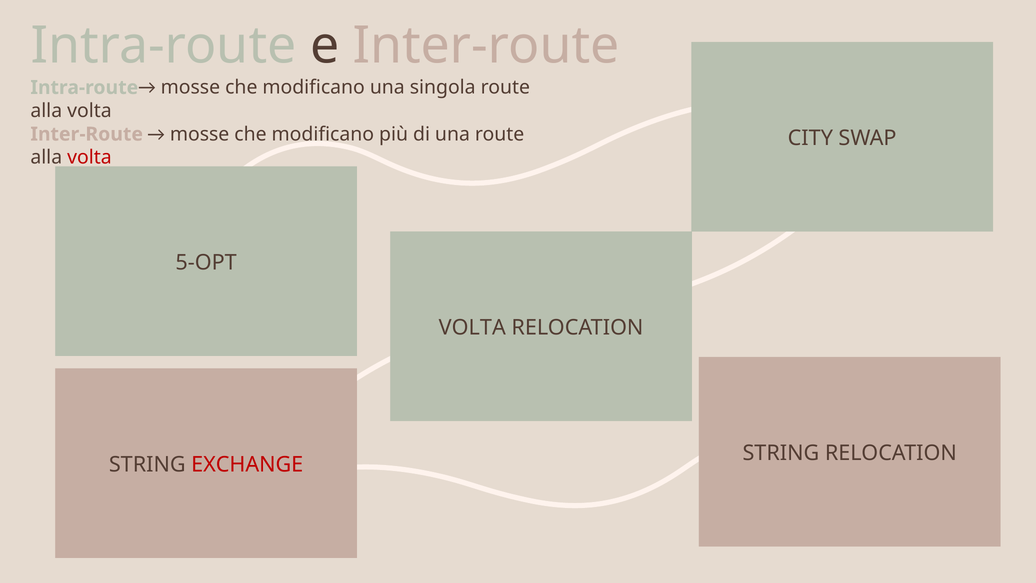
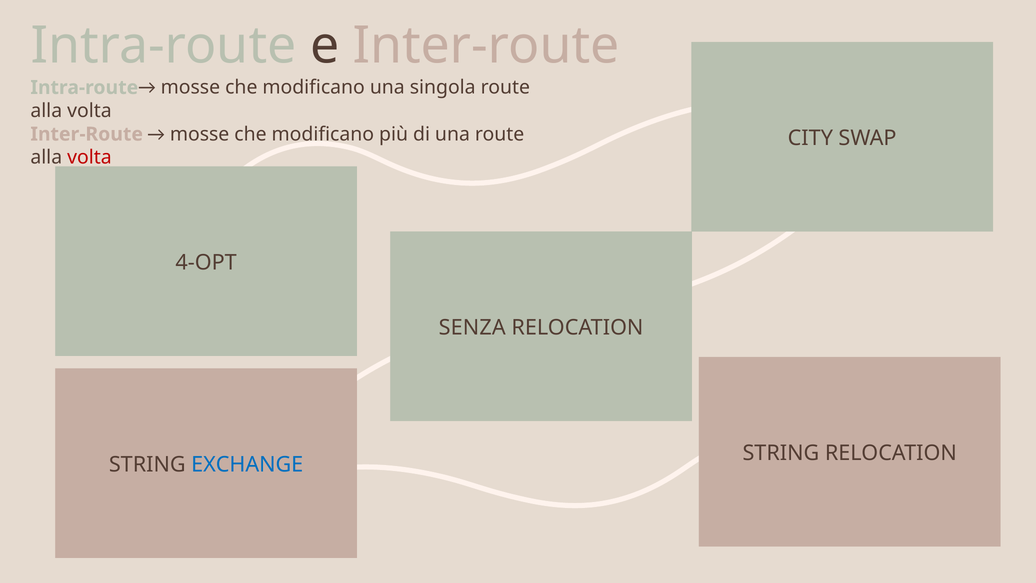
5-OPT: 5-OPT -> 4-OPT (206, 263)
VOLTA: VOLTA -> SENZA (472, 328)
EXCHANGE colour: red -> blue (247, 464)
